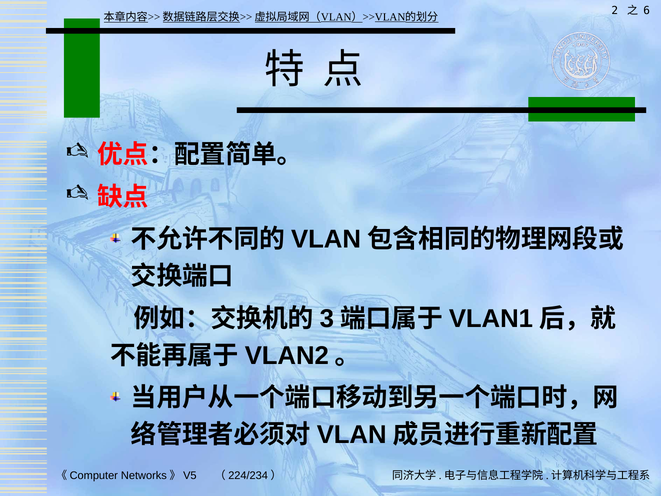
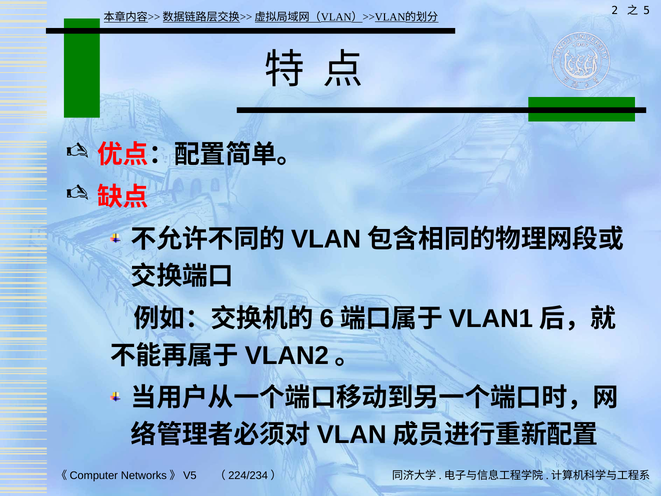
6: 6 -> 5 (647, 11)
3: 3 -> 6 (327, 318)
